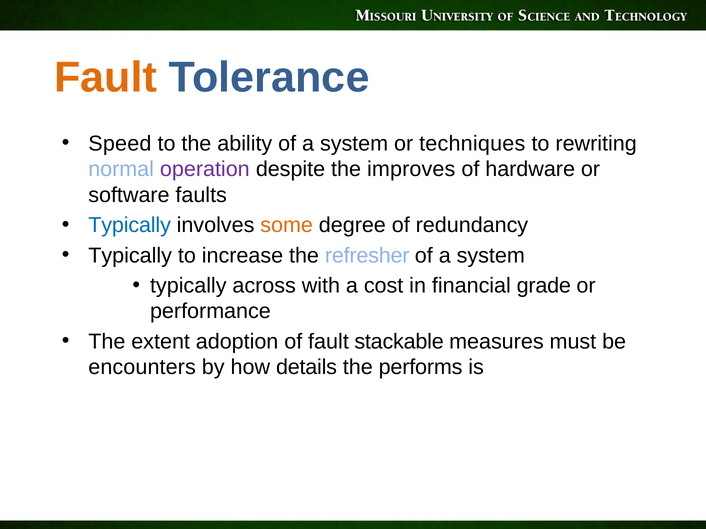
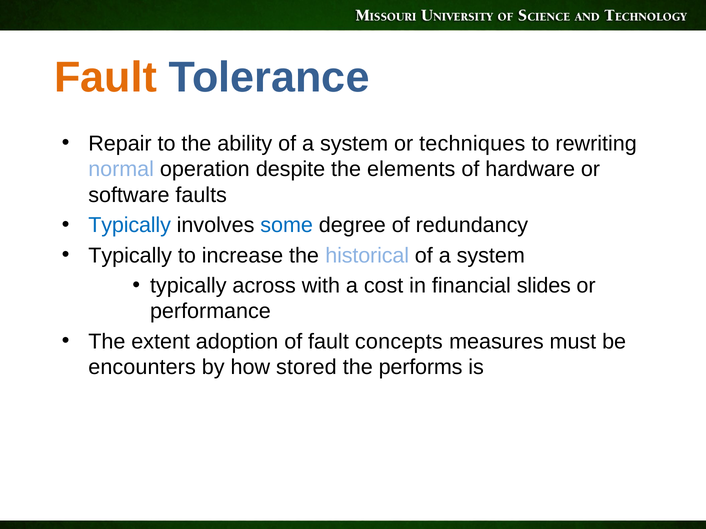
Speed: Speed -> Repair (120, 144)
operation colour: purple -> black (205, 169)
improves: improves -> elements (411, 169)
some colour: orange -> blue (287, 226)
refresher: refresher -> historical (367, 256)
grade: grade -> slides (544, 286)
stackable: stackable -> concepts (399, 342)
details: details -> stored (306, 368)
